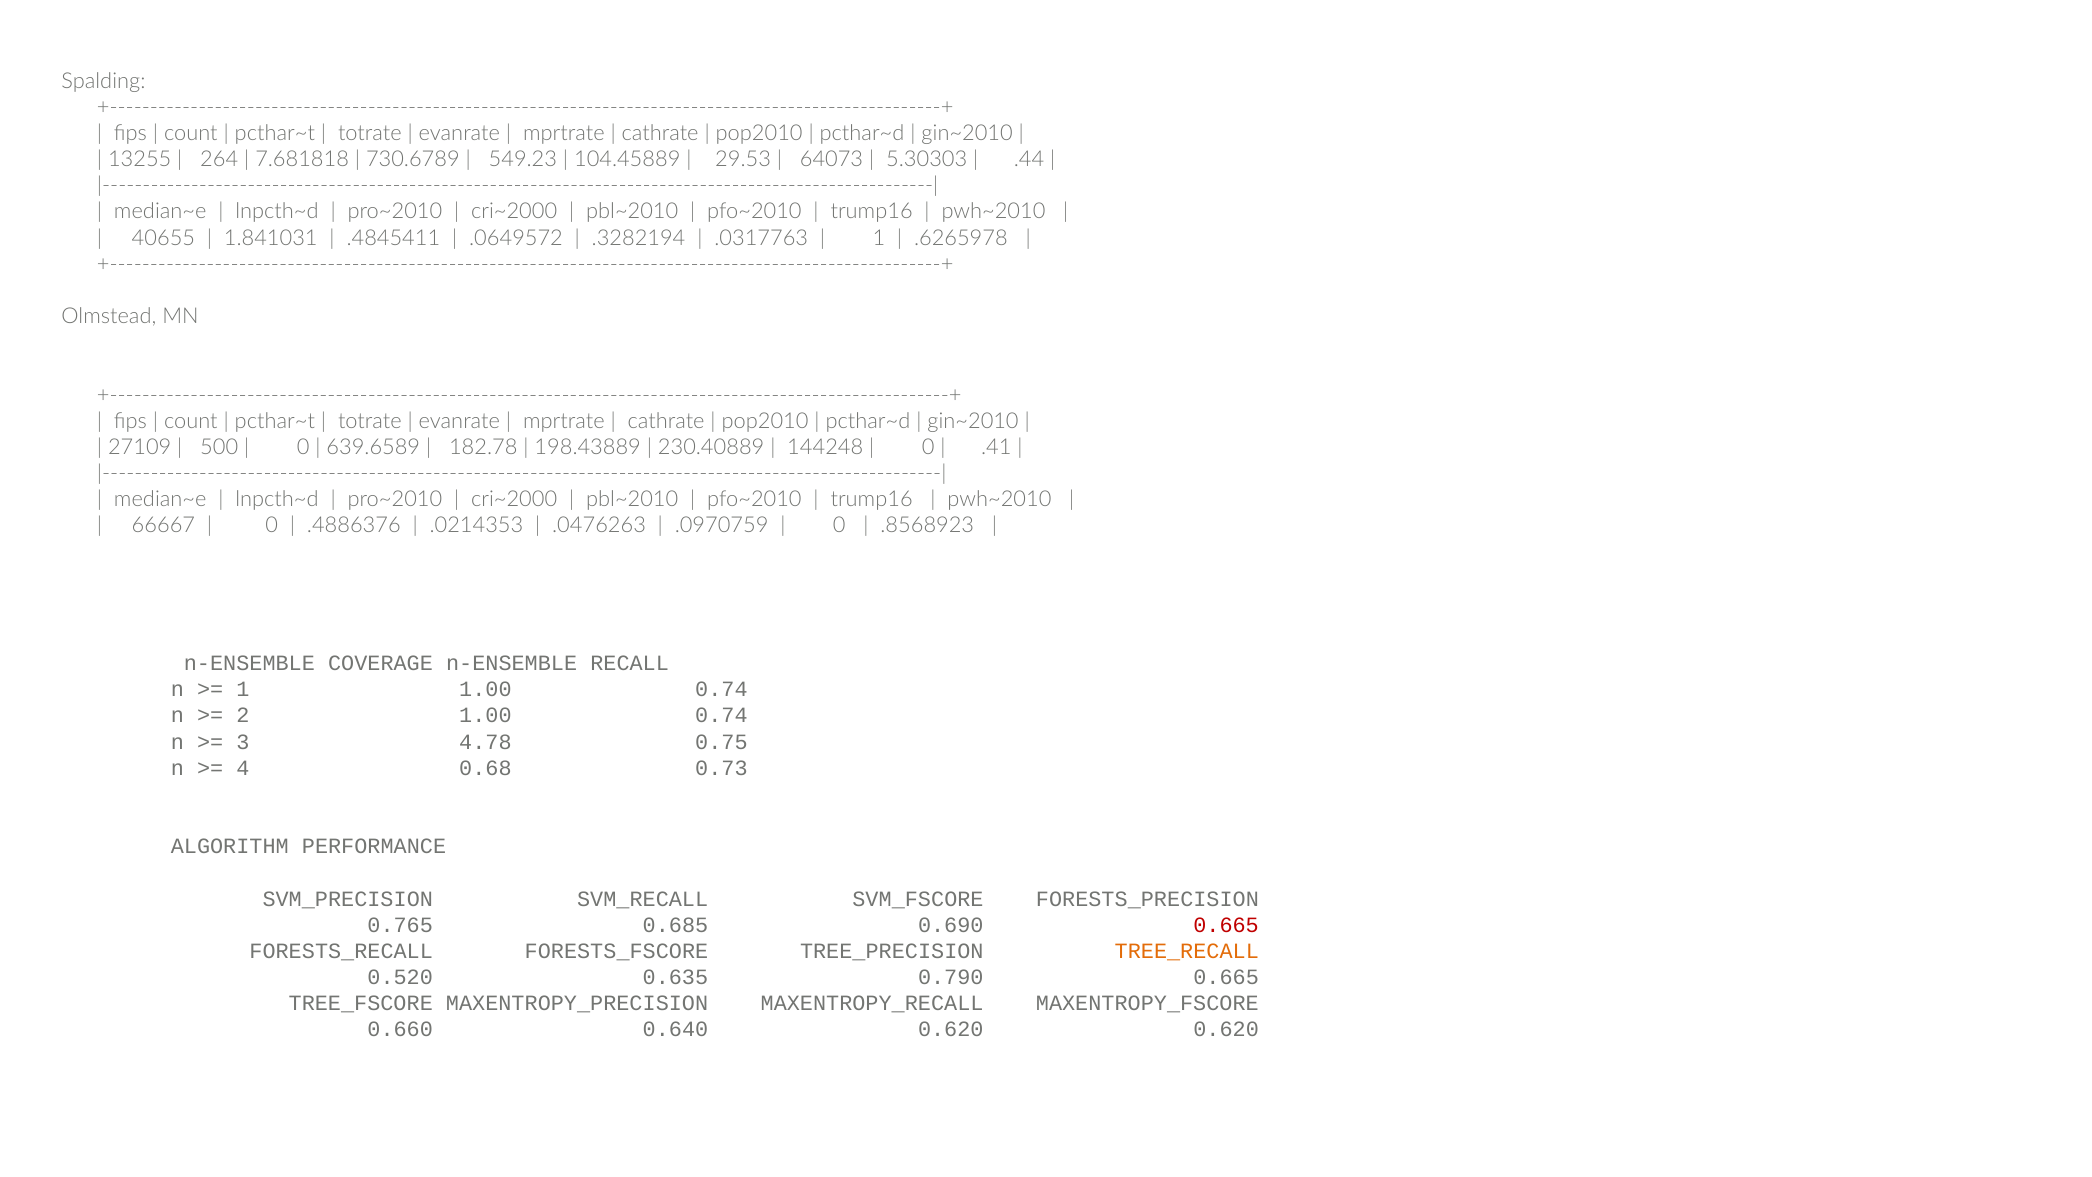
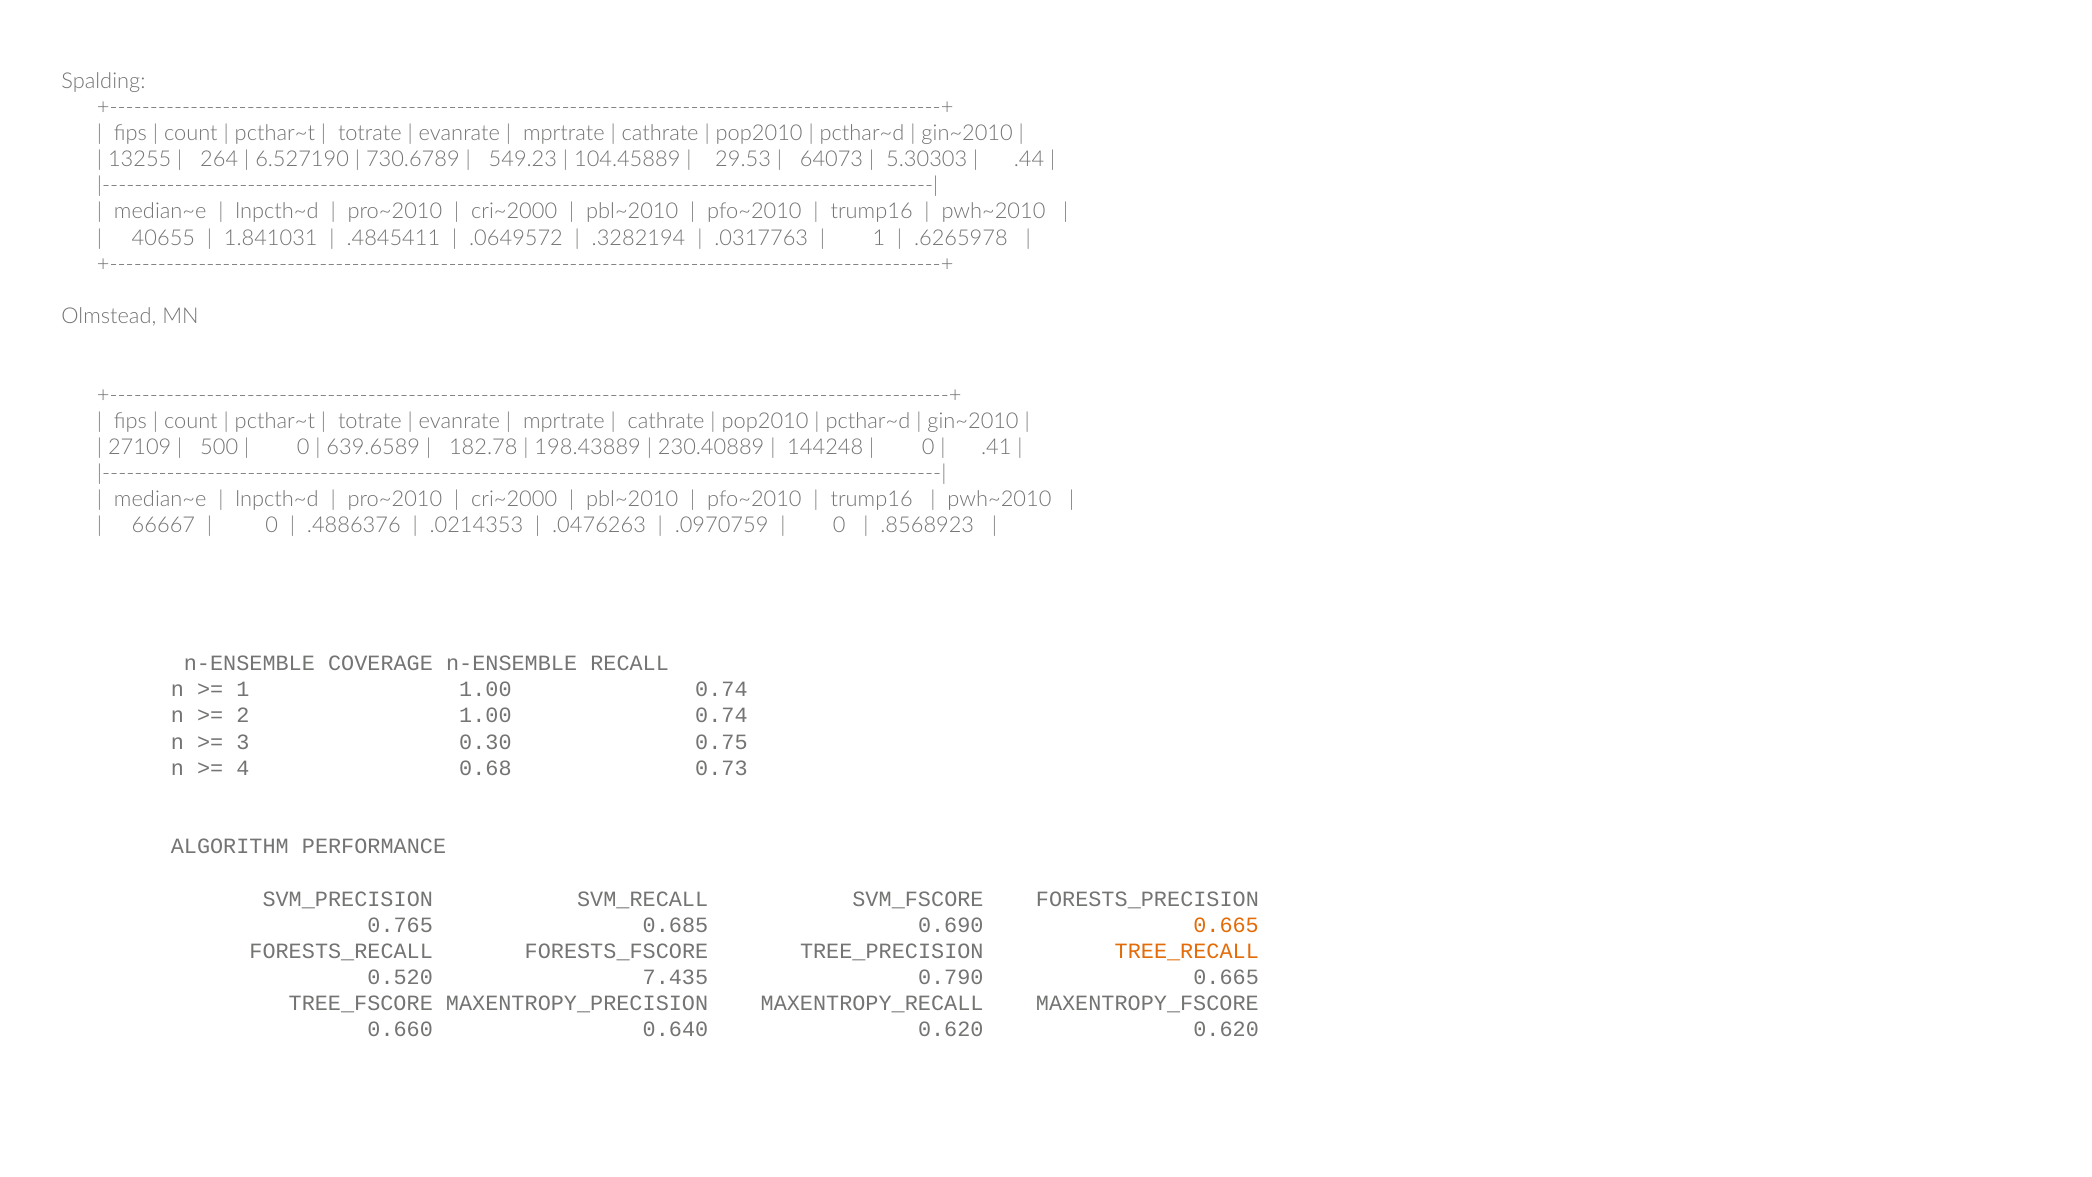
7.681818: 7.681818 -> 6.527190 (302, 159)
4.78: 4.78 -> 0.30 (485, 742)
0.665 colour: red -> orange (1226, 925)
0.635: 0.635 -> 7.435 (675, 977)
